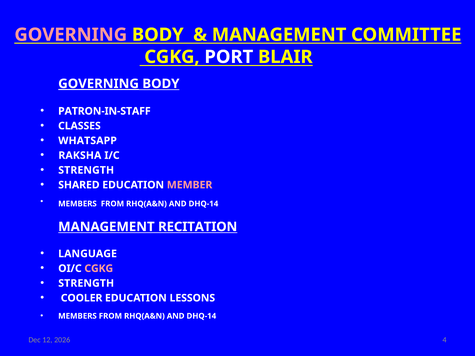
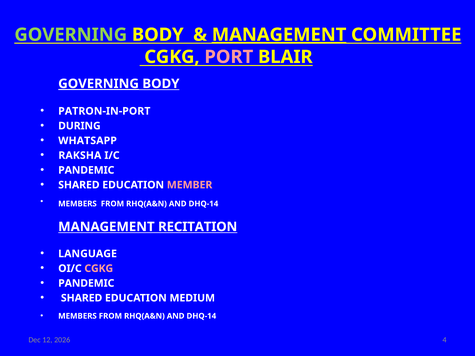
GOVERNING colour: pink -> light green (71, 35)
MANAGEMENT underline: none -> present (279, 35)
PORT colour: white -> pink (229, 57)
PATRON-IN-STAFF: PATRON-IN-STAFF -> PATRON-IN-PORT (104, 111)
CLASSES: CLASSES -> DURING (79, 126)
STRENGTH: STRENGTH -> PANDEMIC (86, 170)
STRENGTH: STRENGTH -> PANDEMIC (86, 283)
COOLER: COOLER -> SHARED (82, 298)
LESSONS: LESSONS -> MEDIUM (192, 298)
